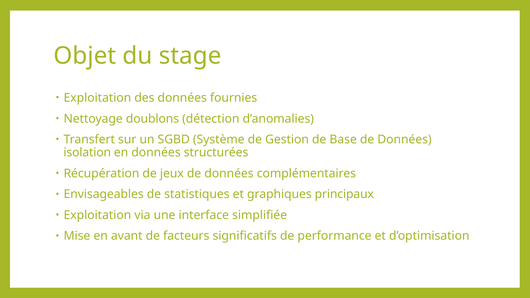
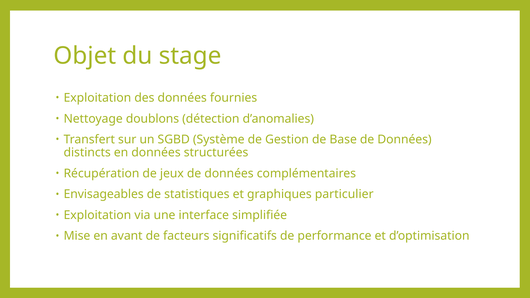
isolation: isolation -> distincts (87, 153)
principaux: principaux -> particulier (344, 194)
